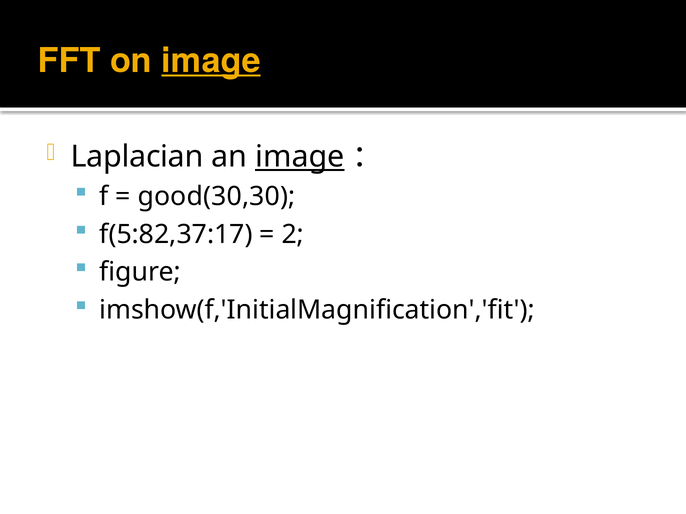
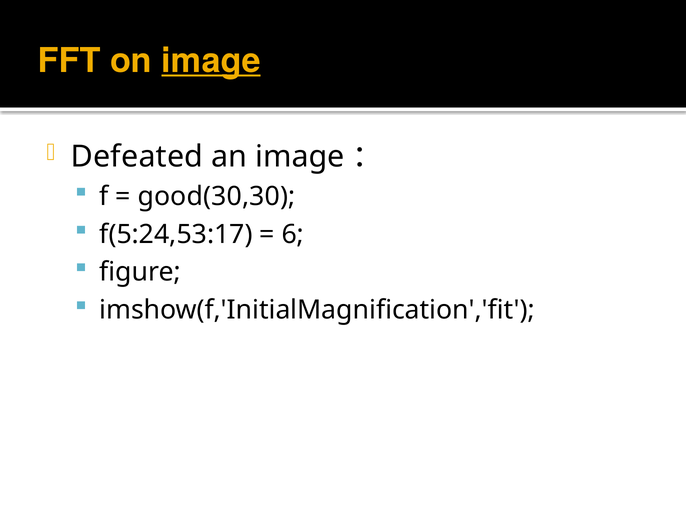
Laplacian: Laplacian -> Defeated (137, 157)
image underline: present -> none (300, 157)
f(5:82,37:17: f(5:82,37:17 -> f(5:24,53:17 (176, 235)
2: 2 -> 6 (293, 235)
